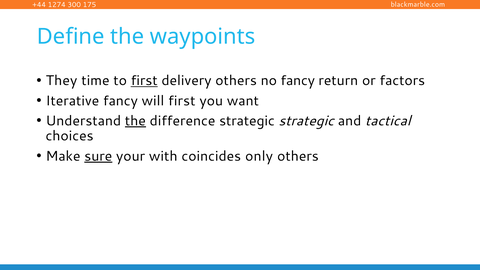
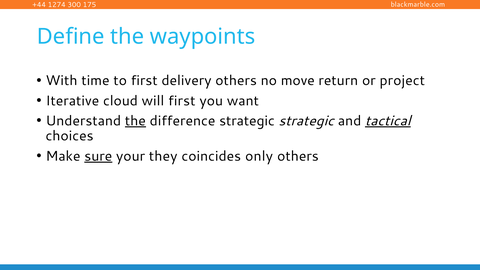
They: They -> With (62, 81)
first underline: present -> none (144, 81)
no fancy: fancy -> move (298, 81)
factors: factors -> project (402, 81)
Iterative fancy: fancy -> cloud (120, 101)
tactical underline: none -> present (388, 121)
with: with -> they (163, 156)
